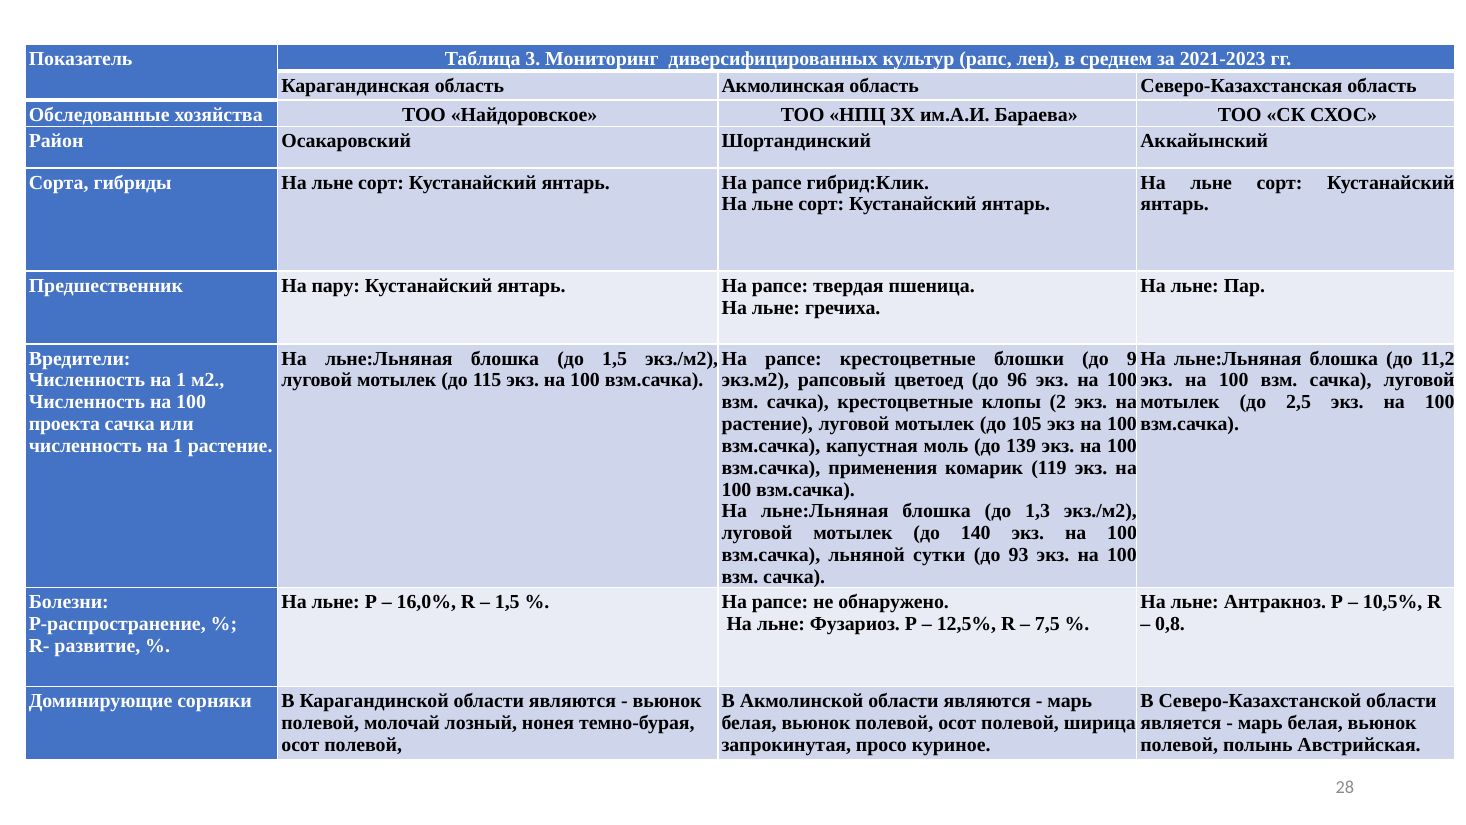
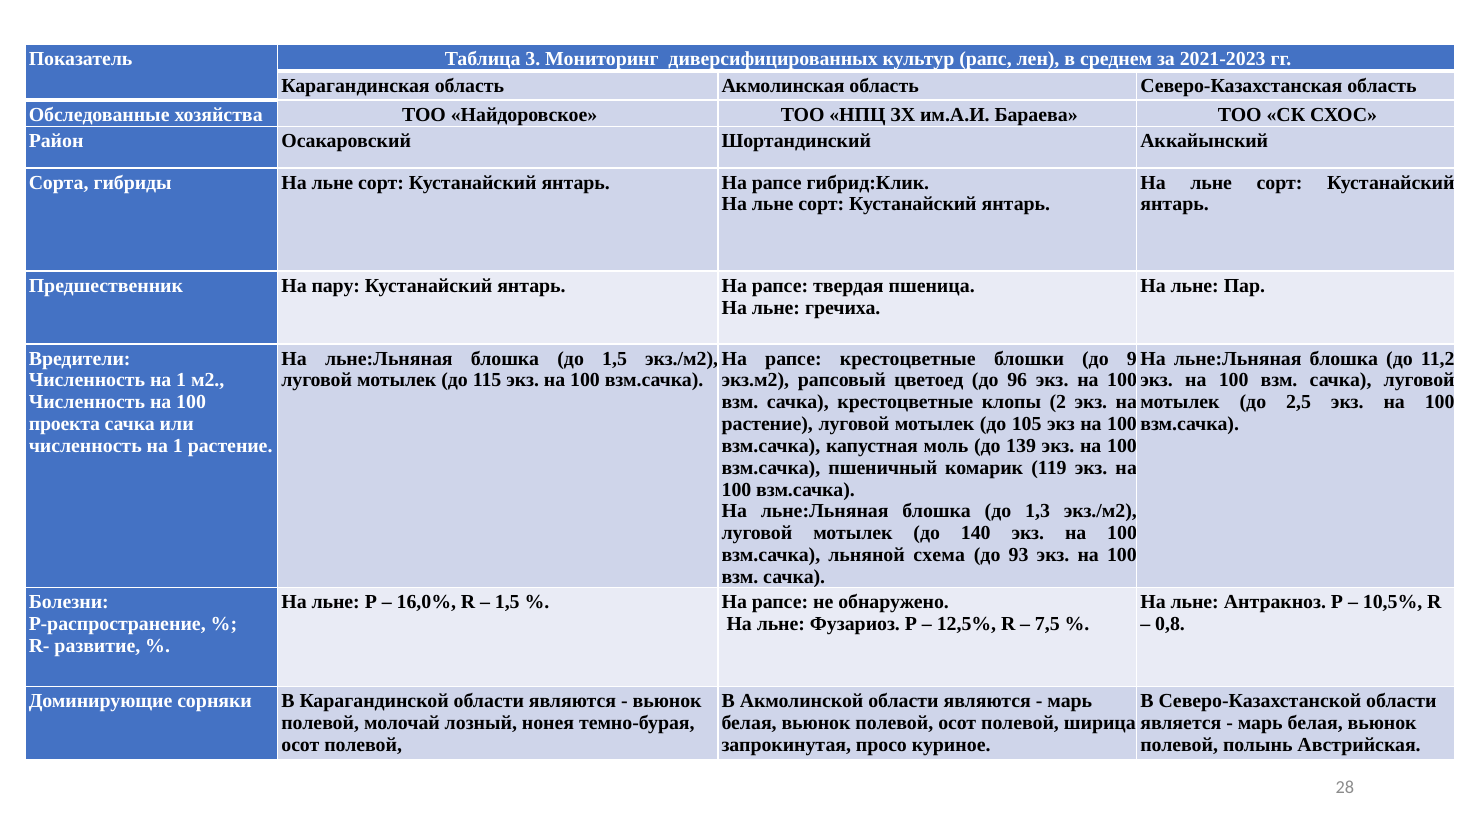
применения: применения -> пшеничный (883, 468)
сутки: сутки -> схема (939, 555)
